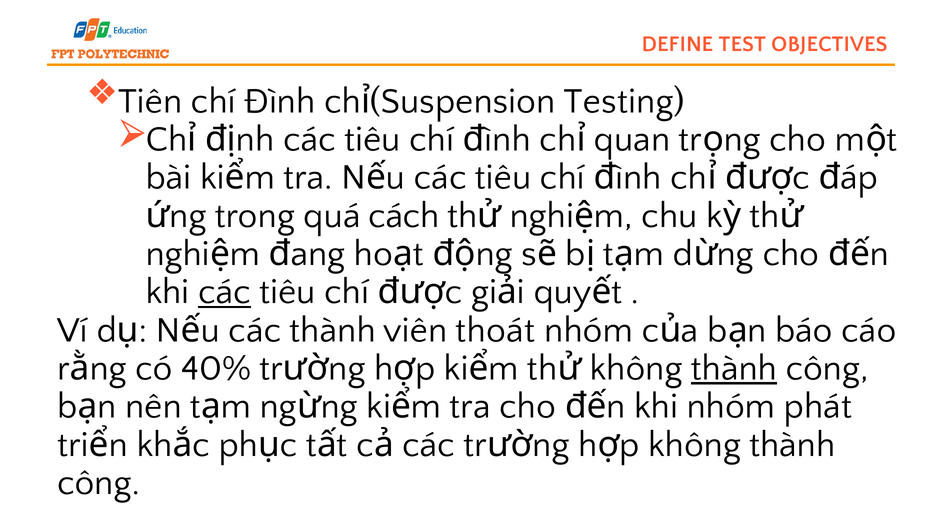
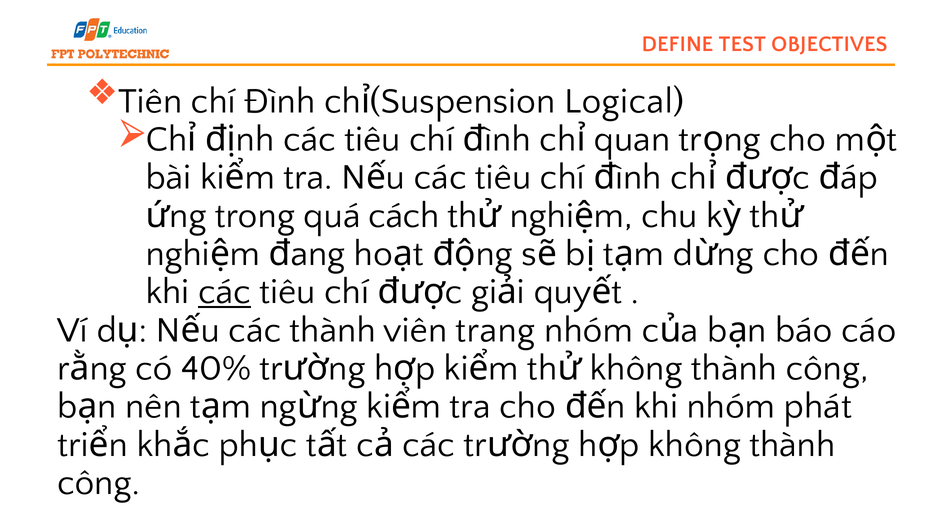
Testing: Testing -> Logical (624, 101)
thoát: thoát -> trang (495, 330)
thành underline: present -> none (734, 368)
